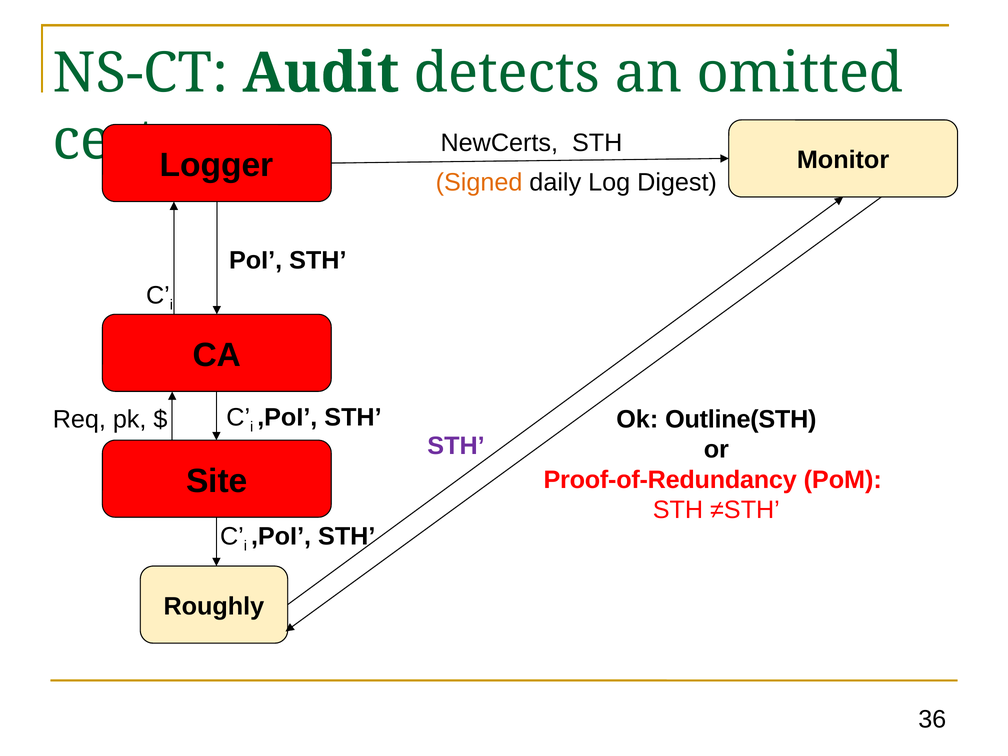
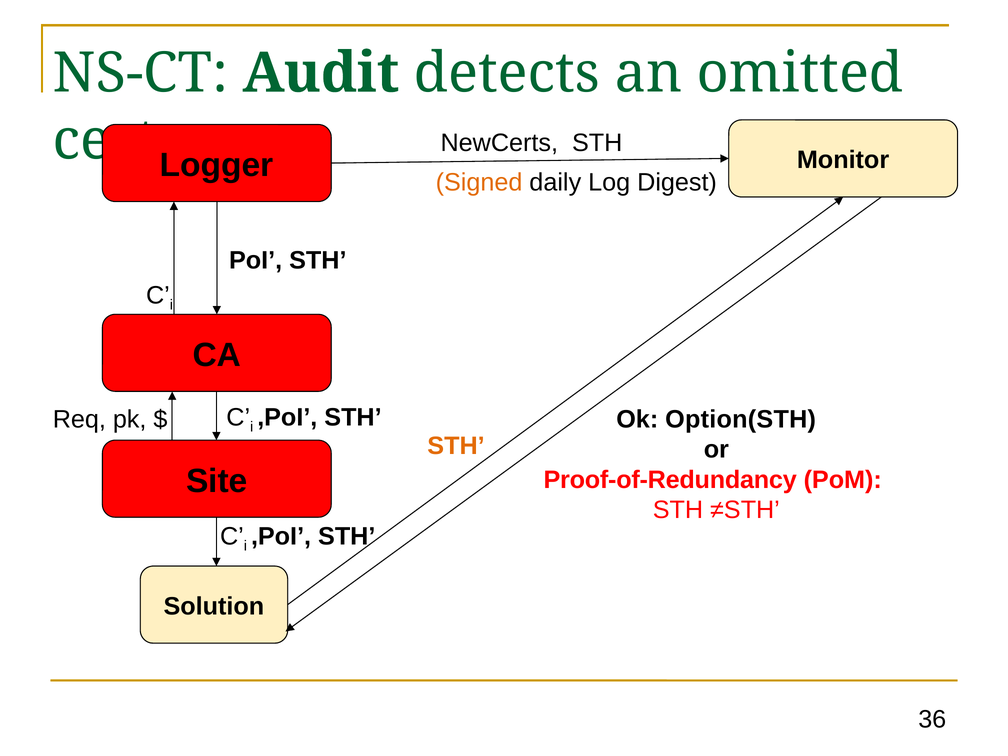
Outline(STH: Outline(STH -> Option(STH (741, 419)
STH colour: purple -> orange (456, 446)
Roughly: Roughly -> Solution (214, 606)
